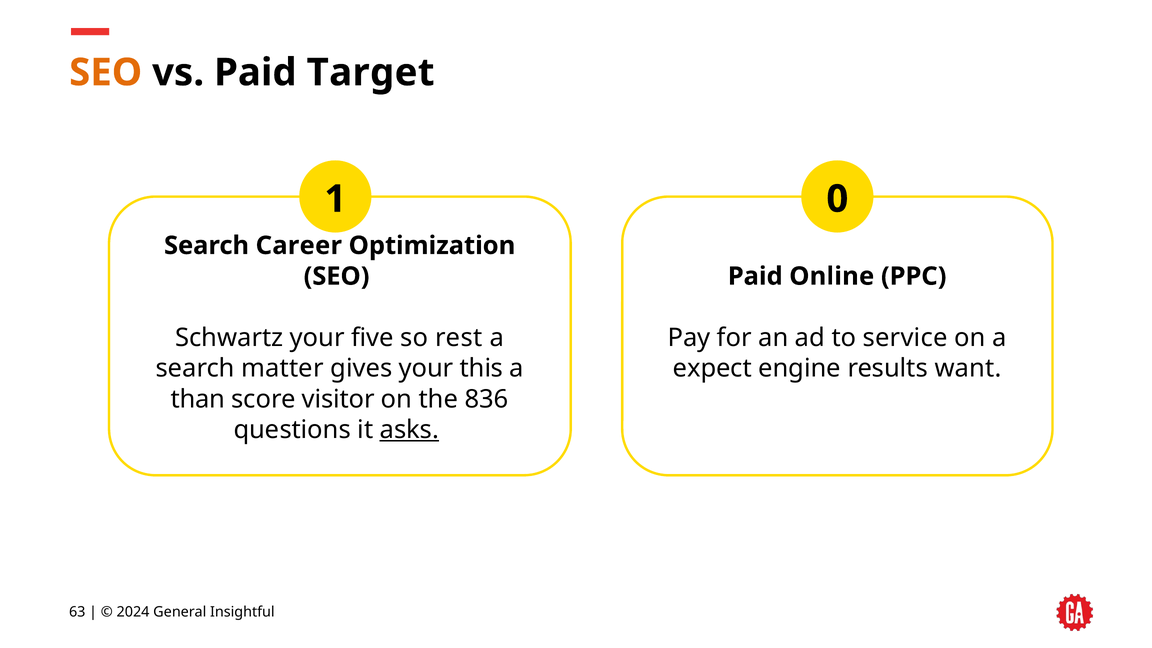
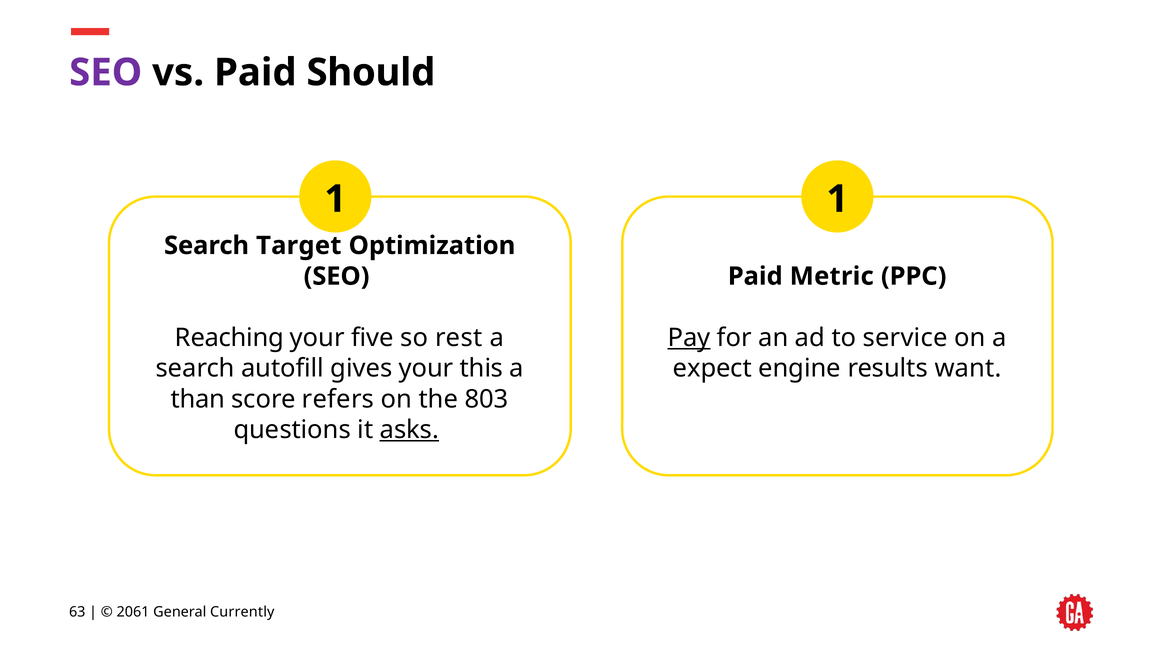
SEO colour: orange -> purple (106, 73)
Target: Target -> Should (371, 73)
1 0: 0 -> 1 (837, 199)
Career: Career -> Target (299, 246)
Online: Online -> Metric (832, 276)
Schwartz: Schwartz -> Reaching (229, 338)
Pay underline: none -> present (689, 338)
matter: matter -> autofill (283, 368)
visitor: visitor -> refers (338, 399)
836: 836 -> 803 (487, 399)
2024: 2024 -> 2061 (133, 612)
Insightful: Insightful -> Currently (242, 612)
